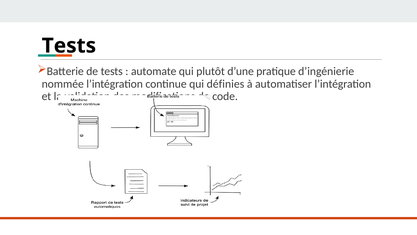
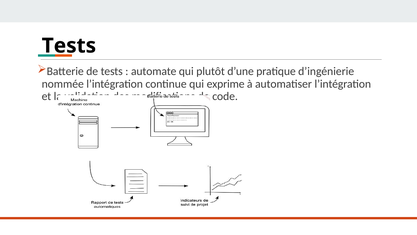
définies: définies -> exprime (226, 84)
